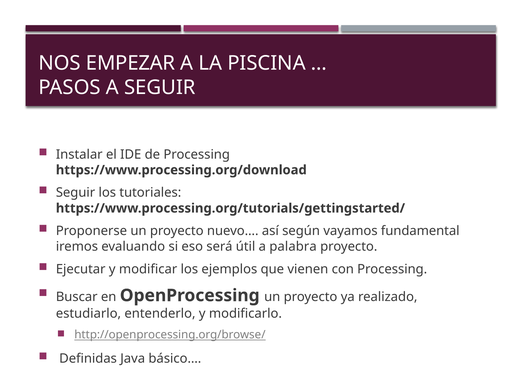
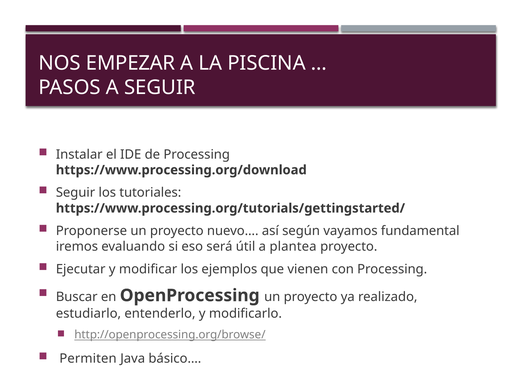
palabra: palabra -> plantea (293, 247)
Definidas: Definidas -> Permiten (88, 359)
